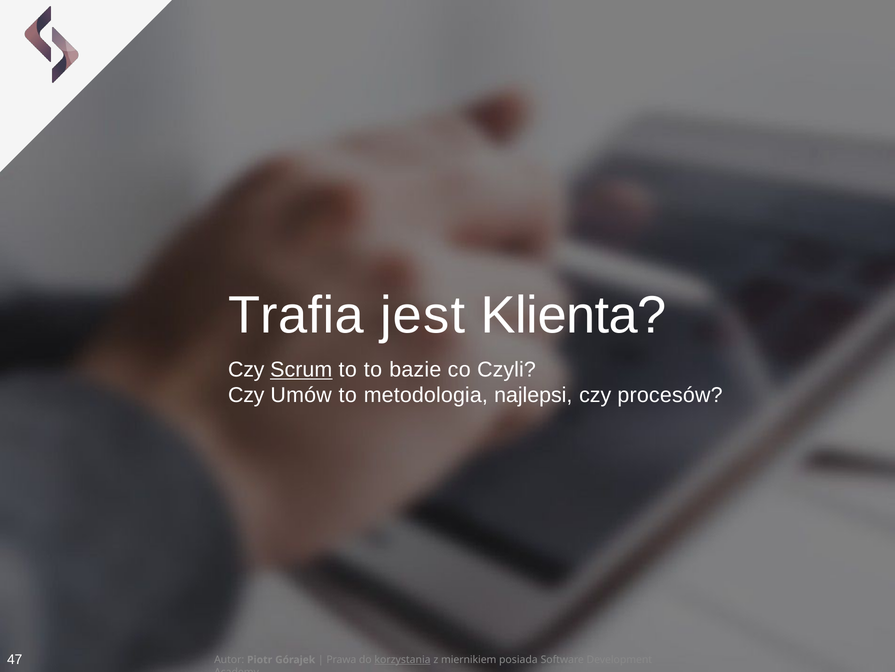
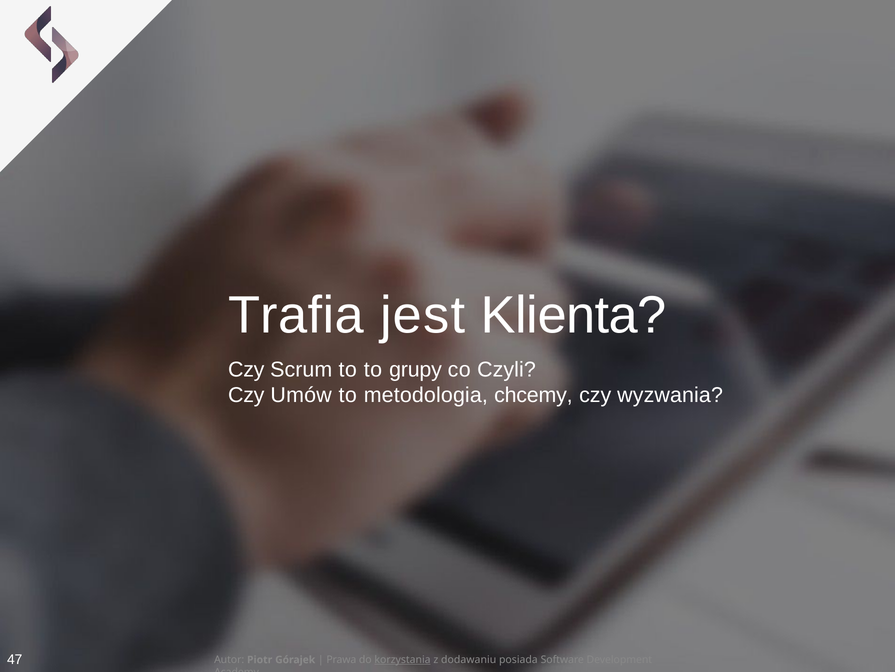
Scrum underline: present -> none (301, 369)
bazie: bazie -> grupy (415, 369)
najlepsi: najlepsi -> chcemy (533, 395)
procesów: procesów -> wyzwania (670, 395)
miernikiem: miernikiem -> dodawaniu (469, 659)
